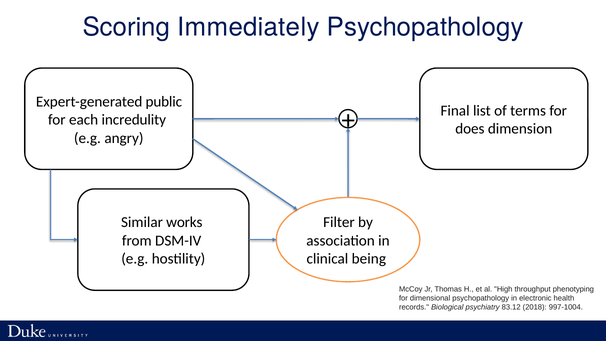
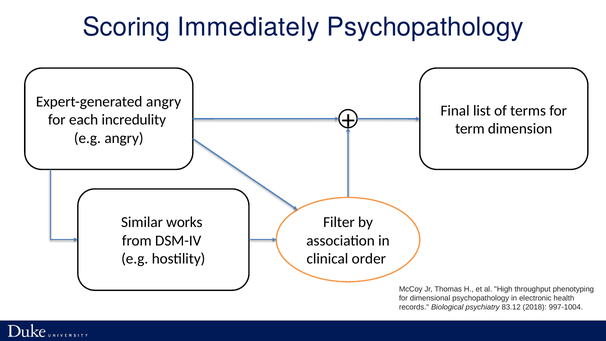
Expert-generated public: public -> angry (164, 102)
does: does -> term (470, 129)
being: being -> order (369, 259)
